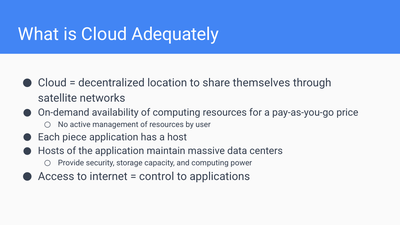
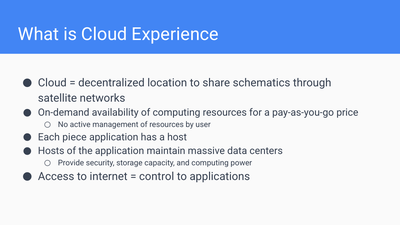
Adequately: Adequately -> Experience (175, 34)
themselves: themselves -> schematics (262, 83)
